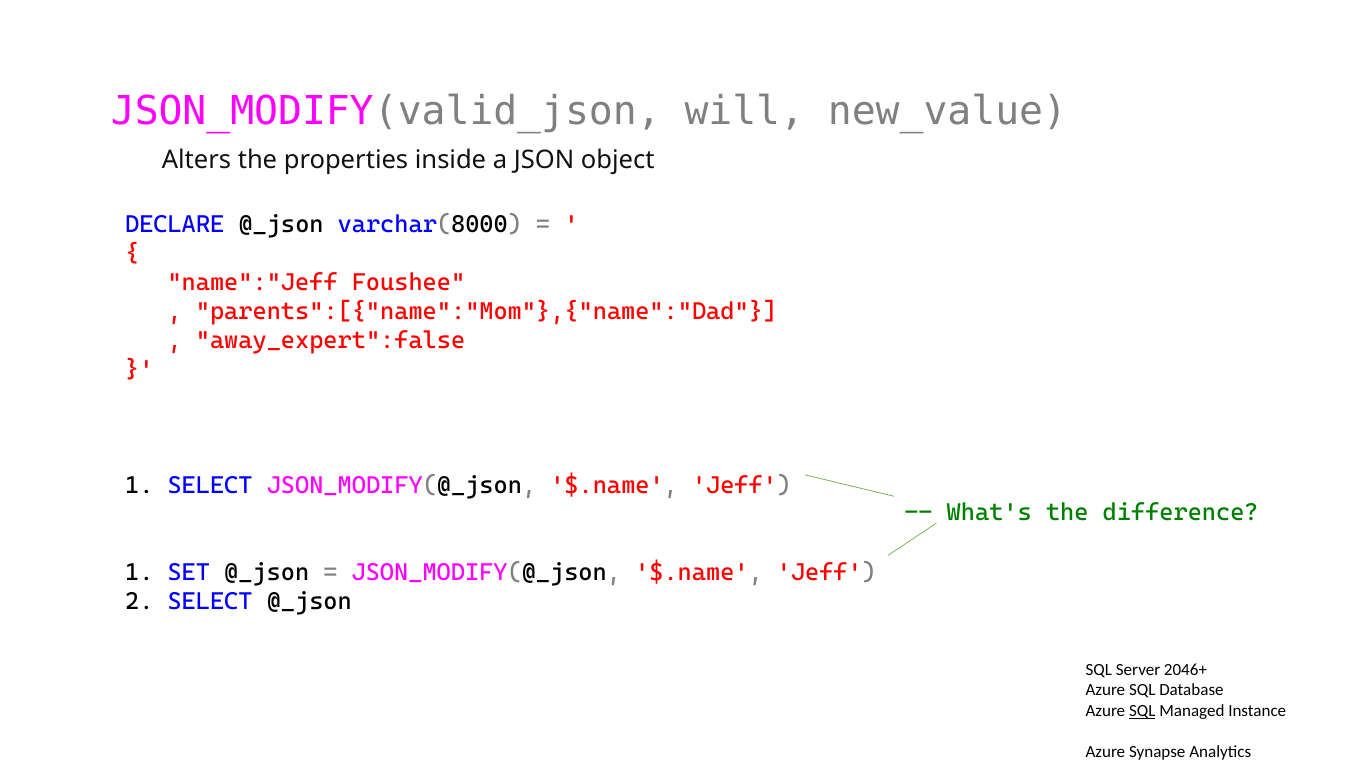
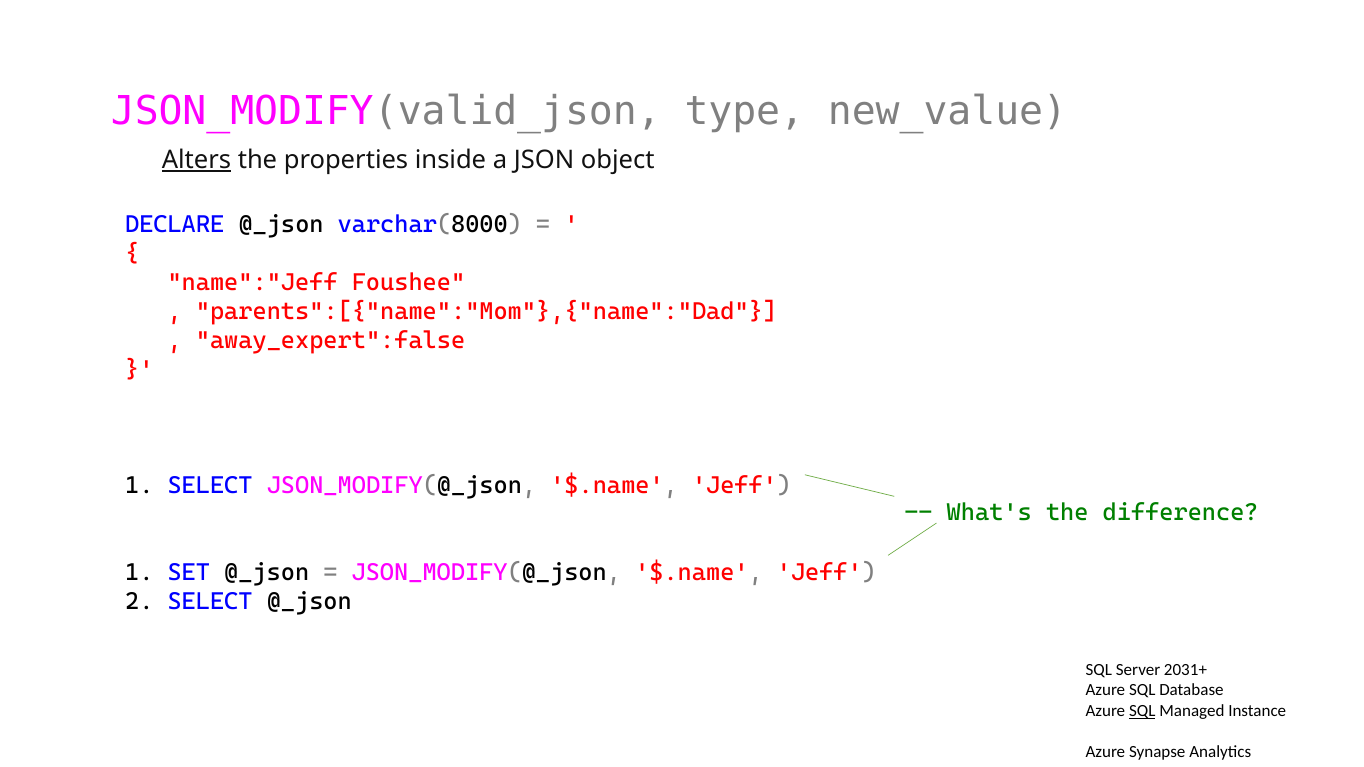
will: will -> type (744, 111)
Alters underline: none -> present (196, 160)
2046+: 2046+ -> 2031+ (1185, 670)
